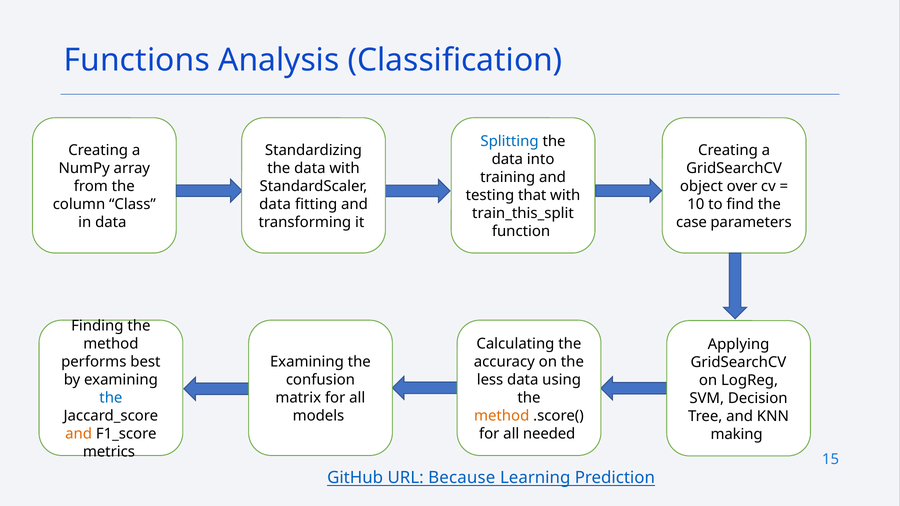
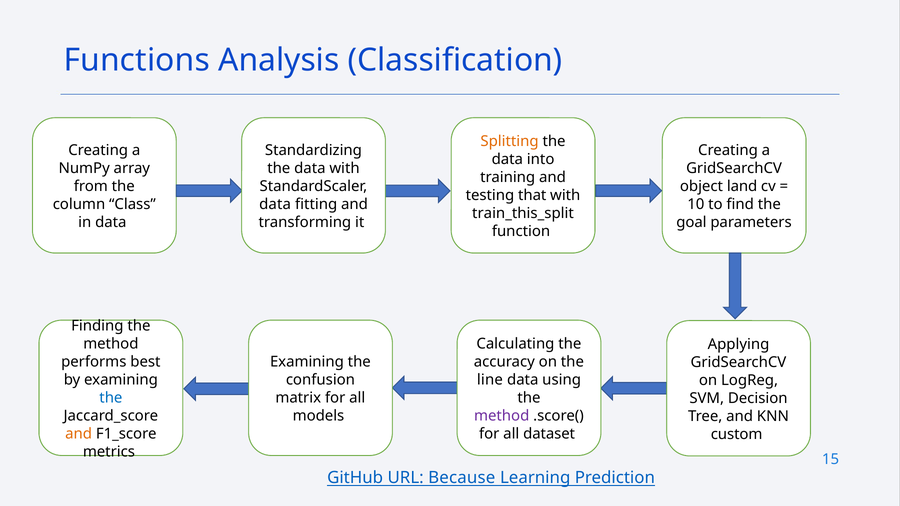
Splitting colour: blue -> orange (510, 142)
over: over -> land (742, 186)
case: case -> goal (691, 222)
less: less -> line (490, 380)
method colour: orange -> purple (502, 416)
needed: needed -> dataset (549, 434)
making: making -> custom (737, 434)
